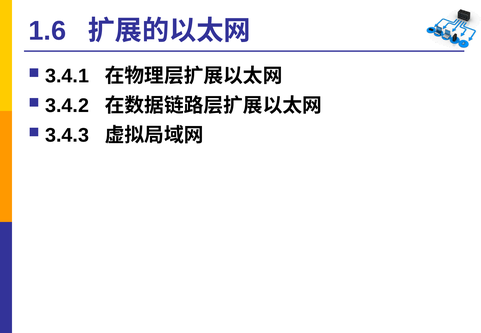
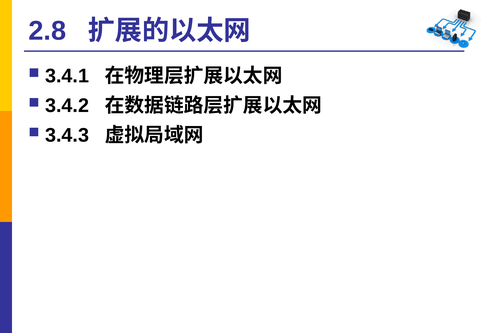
1.6: 1.6 -> 2.8 (47, 31)
